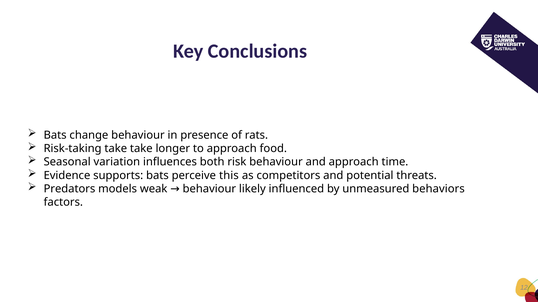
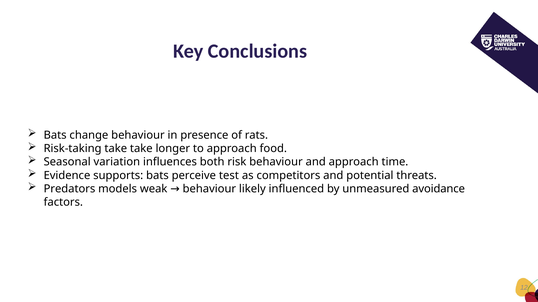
this: this -> test (229, 176)
behaviors: behaviors -> avoidance (439, 189)
